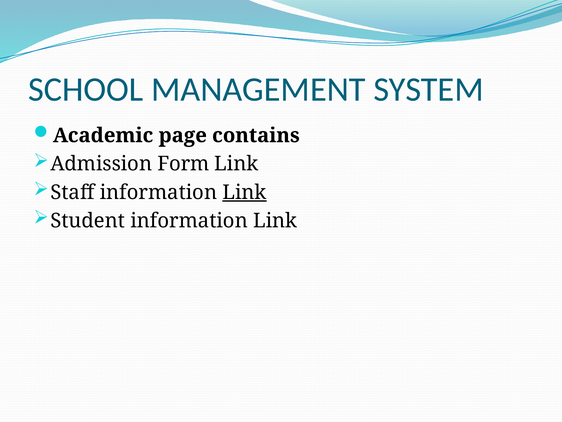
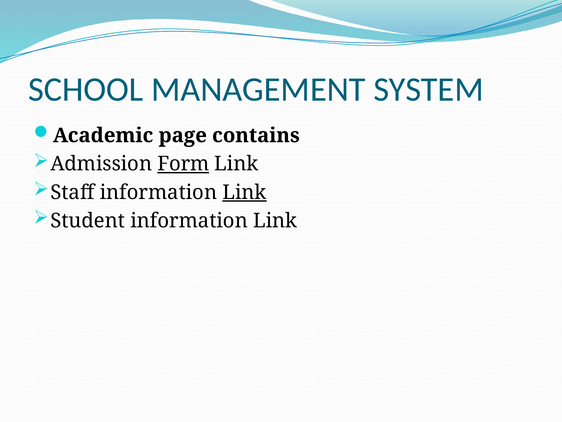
Form underline: none -> present (183, 164)
